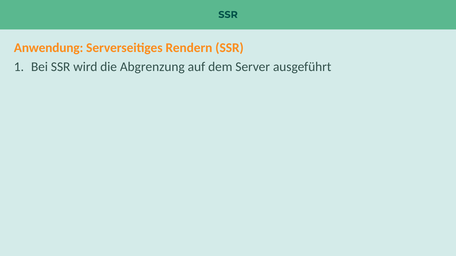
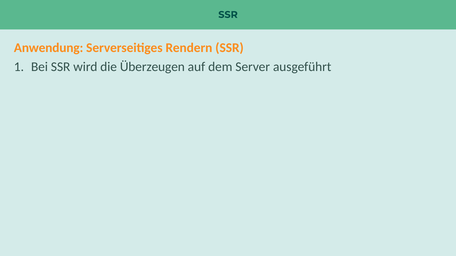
Abgrenzung: Abgrenzung -> Überzeugen (152, 67)
